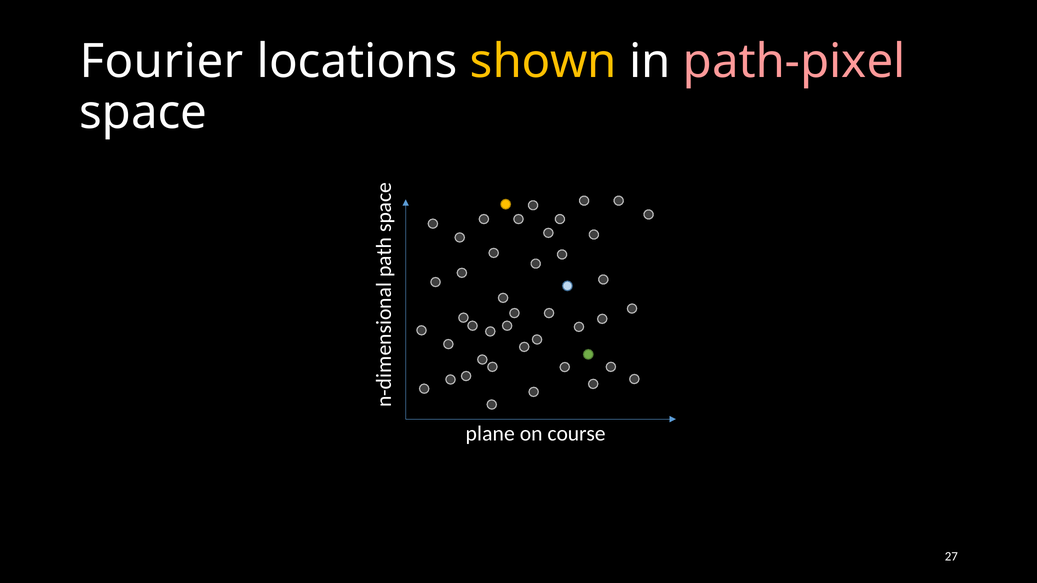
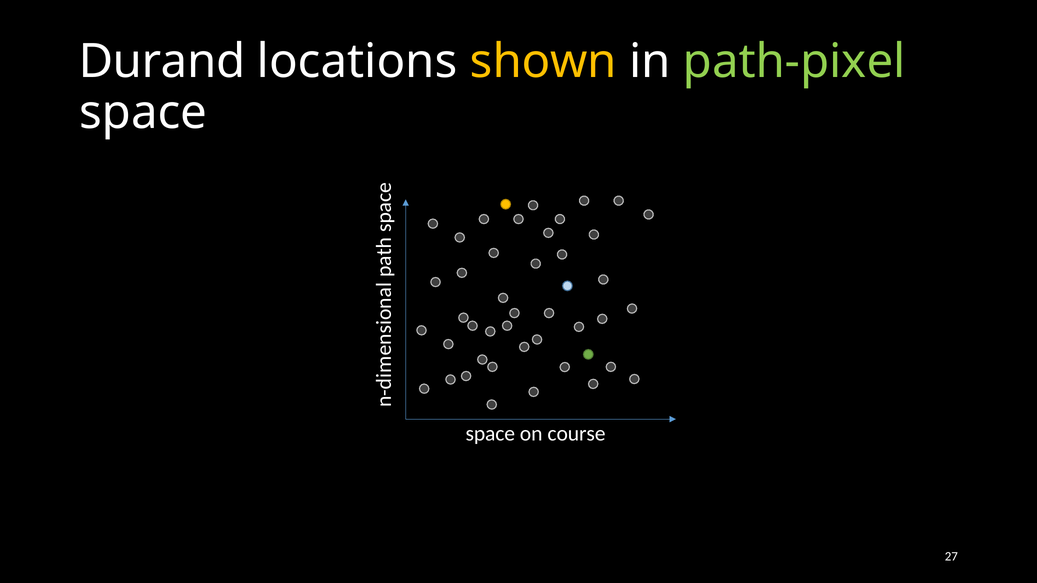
Fourier: Fourier -> Durand (162, 61)
path-pixel colour: pink -> light green (794, 61)
plane: plane -> space (490, 434)
